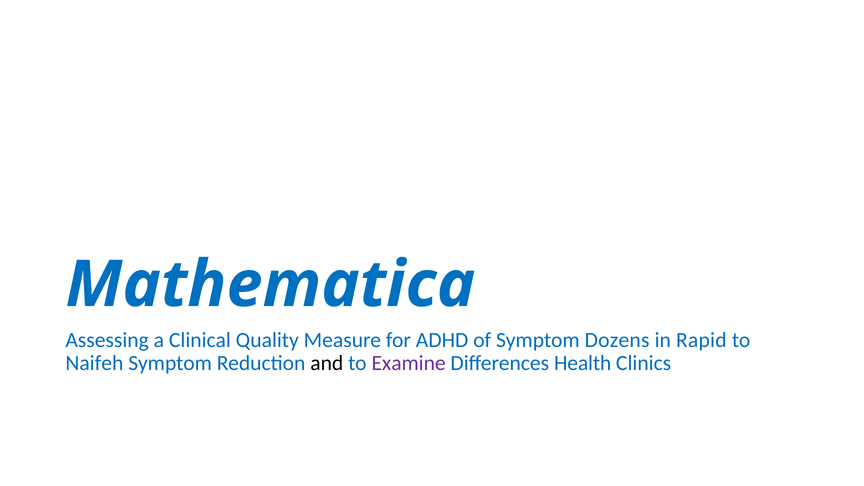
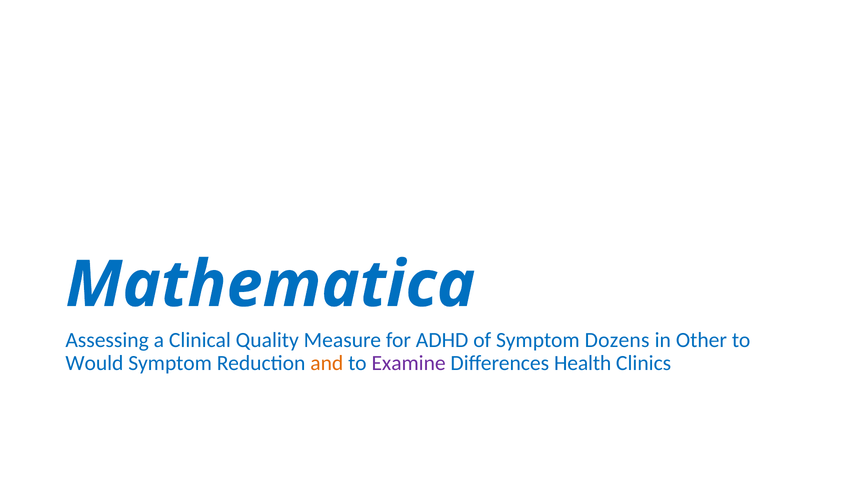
Rapid: Rapid -> Other (701, 340)
Naifeh: Naifeh -> Would (94, 363)
and colour: black -> orange (327, 363)
